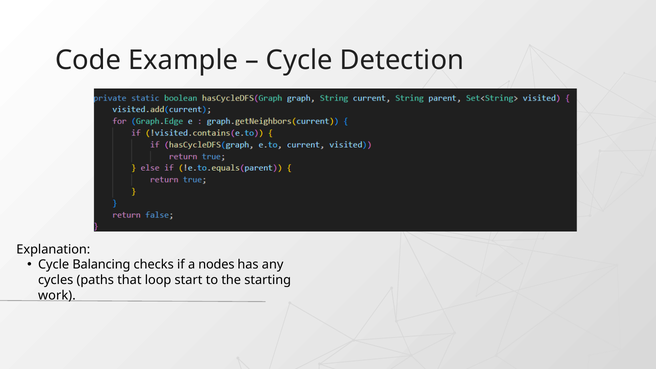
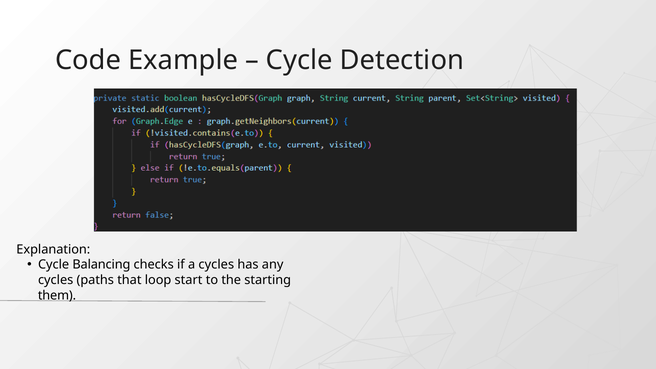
a nodes: nodes -> cycles (216, 265)
work: work -> them (57, 295)
